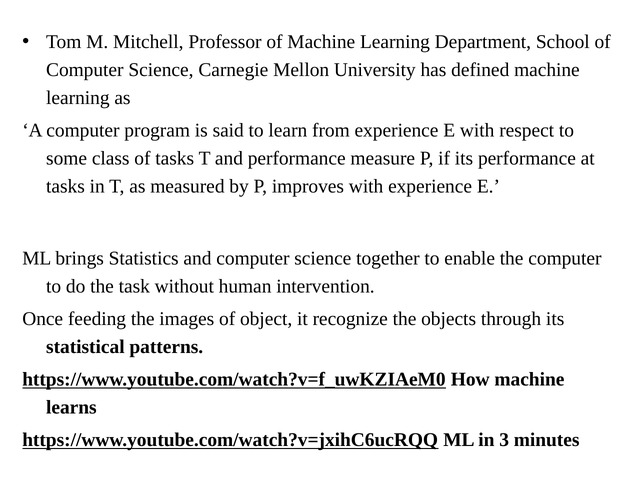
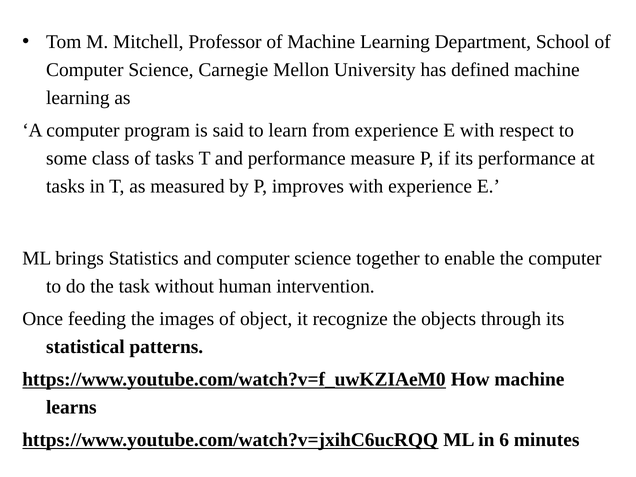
3: 3 -> 6 (504, 440)
